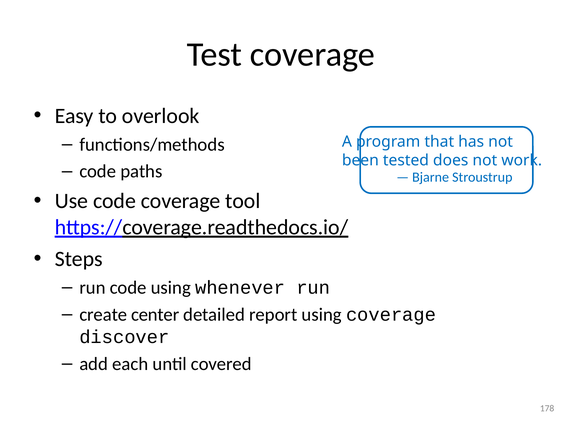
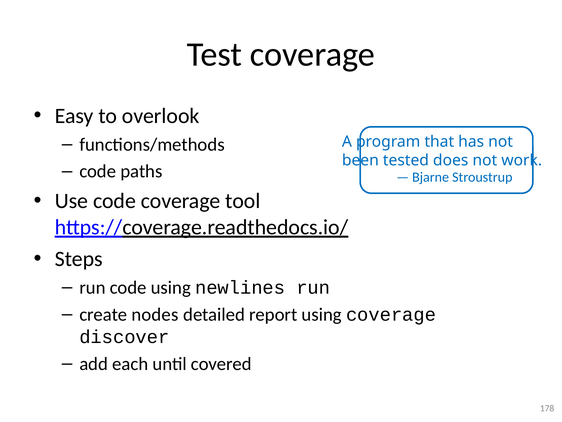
whenever: whenever -> newlines (240, 287)
center: center -> nodes (155, 314)
